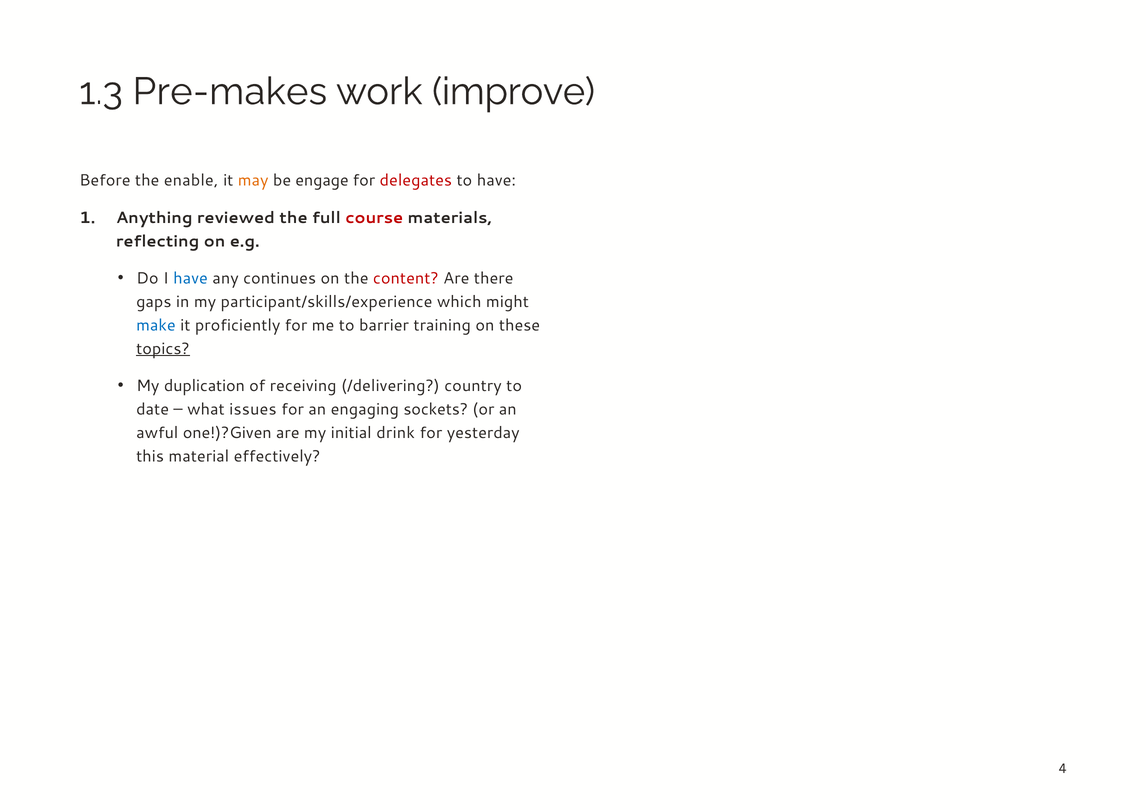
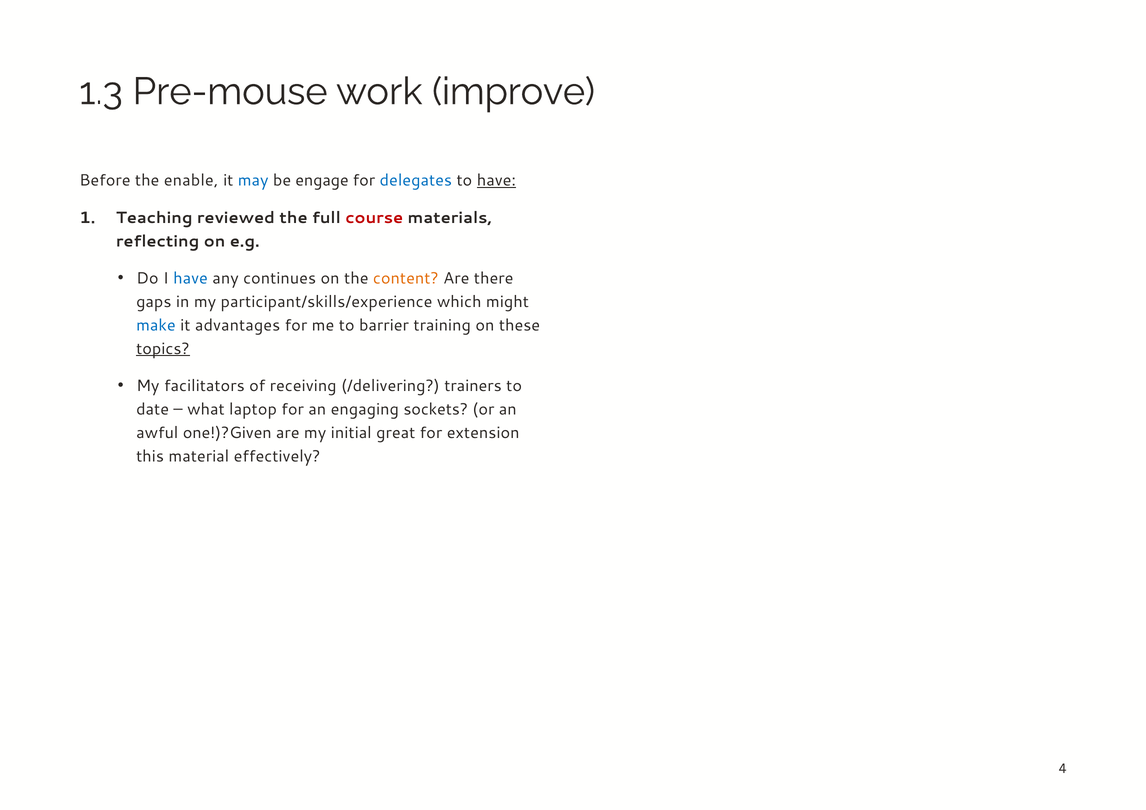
Pre-makes: Pre-makes -> Pre-mouse (230, 92)
may colour: orange -> blue (253, 181)
delegates colour: red -> blue (416, 181)
have underline: none -> present (496, 181)
Anything: Anything -> Teaching (154, 218)
content colour: red -> orange (406, 278)
proficiently: proficiently -> advantages (238, 325)
duplication: duplication -> facilitators (204, 386)
country: country -> trainers (473, 386)
issues: issues -> laptop (253, 409)
drink: drink -> great (396, 433)
yesterday: yesterday -> extension (483, 433)
